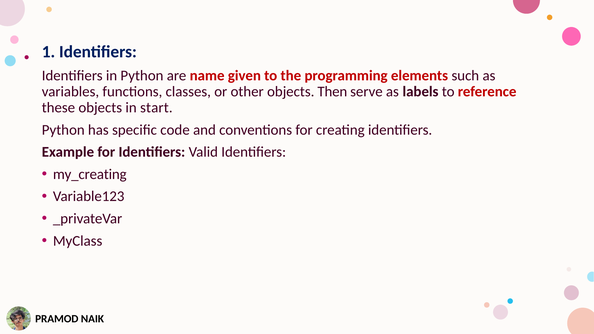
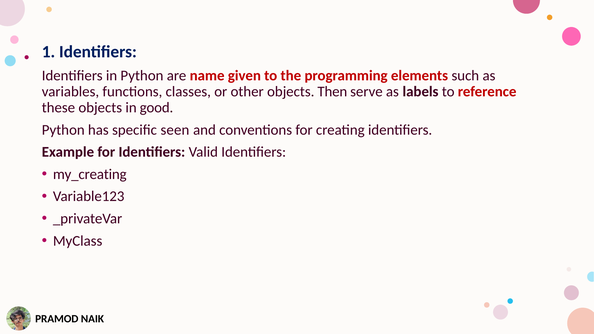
start: start -> good (157, 108)
code: code -> seen (175, 130)
